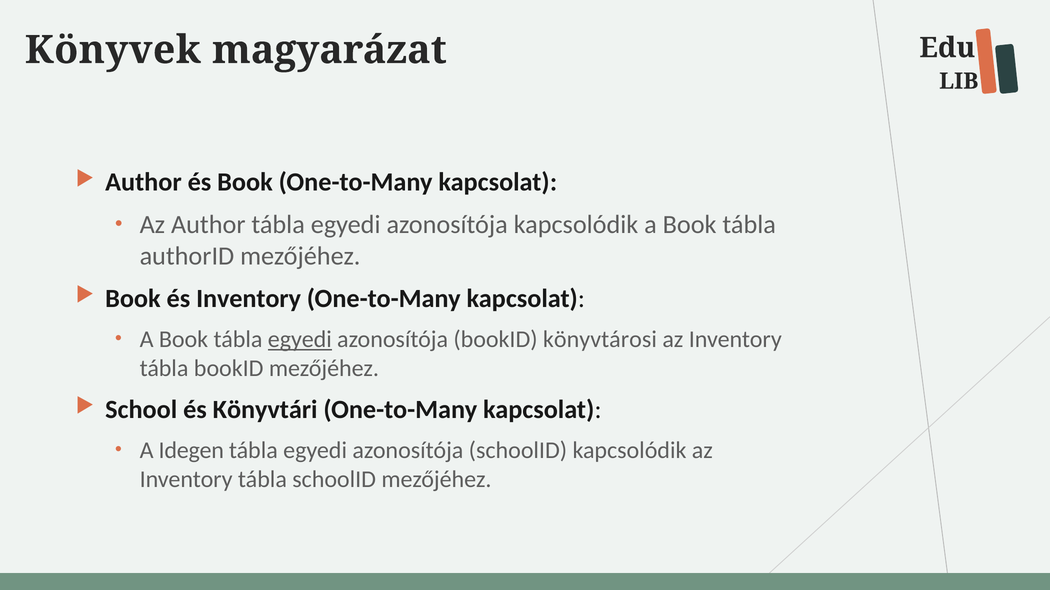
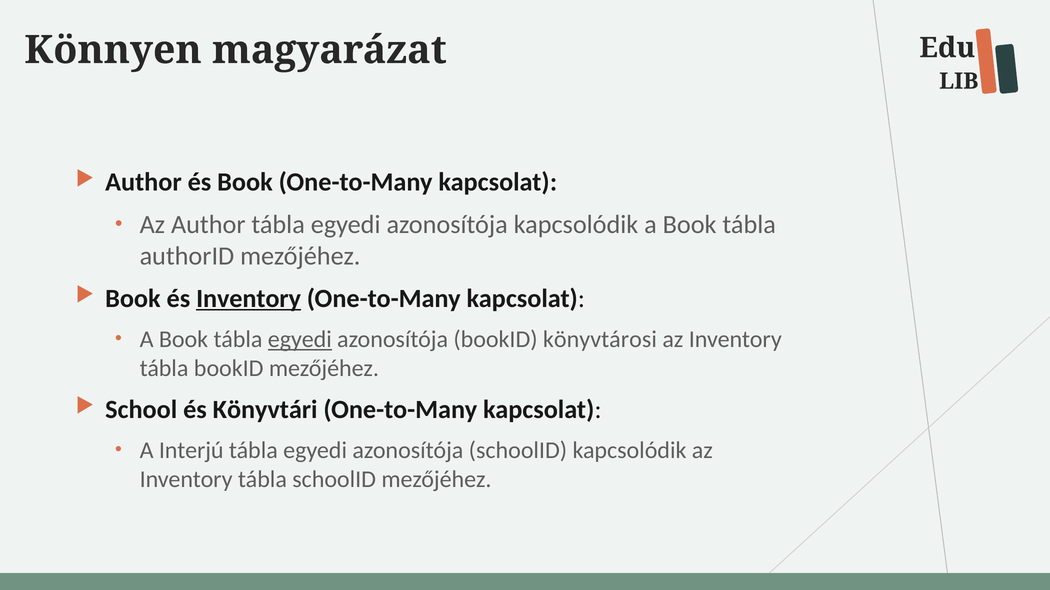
Könyvek: Könyvek -> Könnyen (113, 50)
Inventory underline: none -> present (249, 299)
Idegen: Idegen -> Interjú (191, 451)
